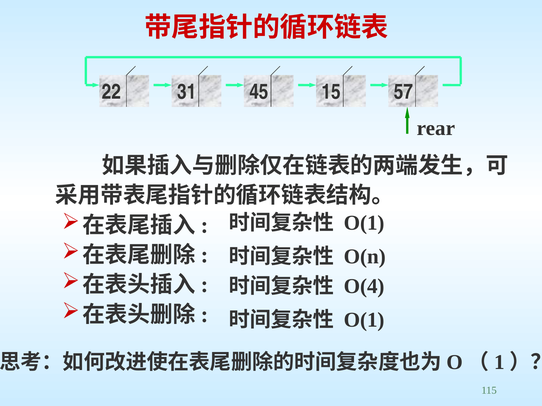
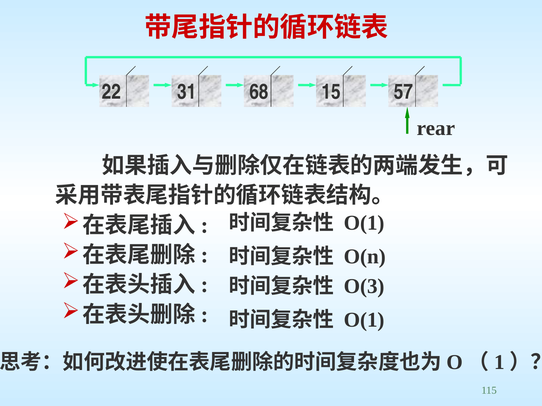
45: 45 -> 68 (259, 92)
O(4: O(4 -> O(3 (364, 287)
